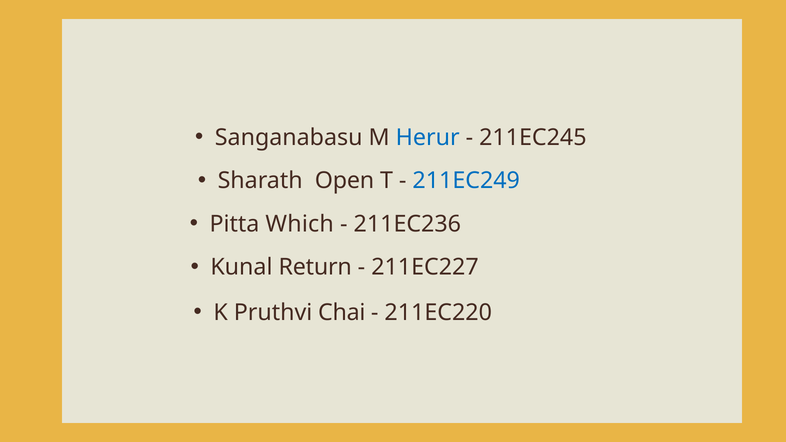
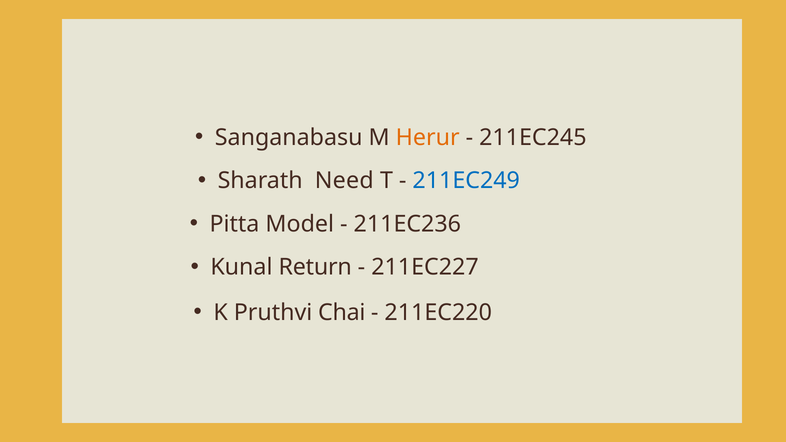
Herur colour: blue -> orange (428, 137)
Open: Open -> Need (344, 181)
Which: Which -> Model (300, 224)
